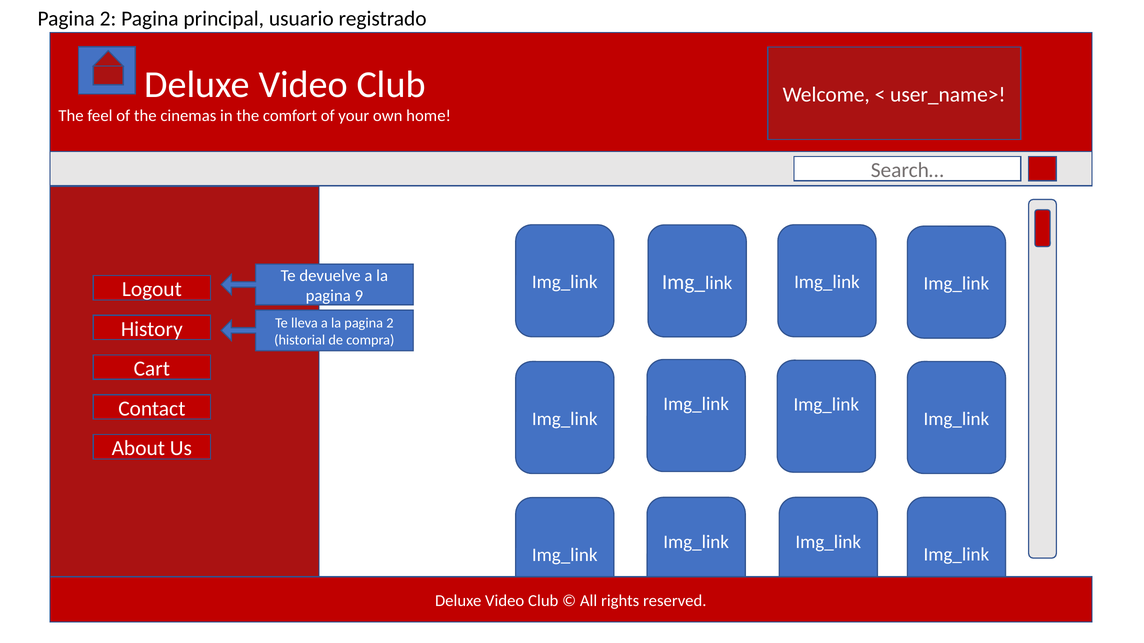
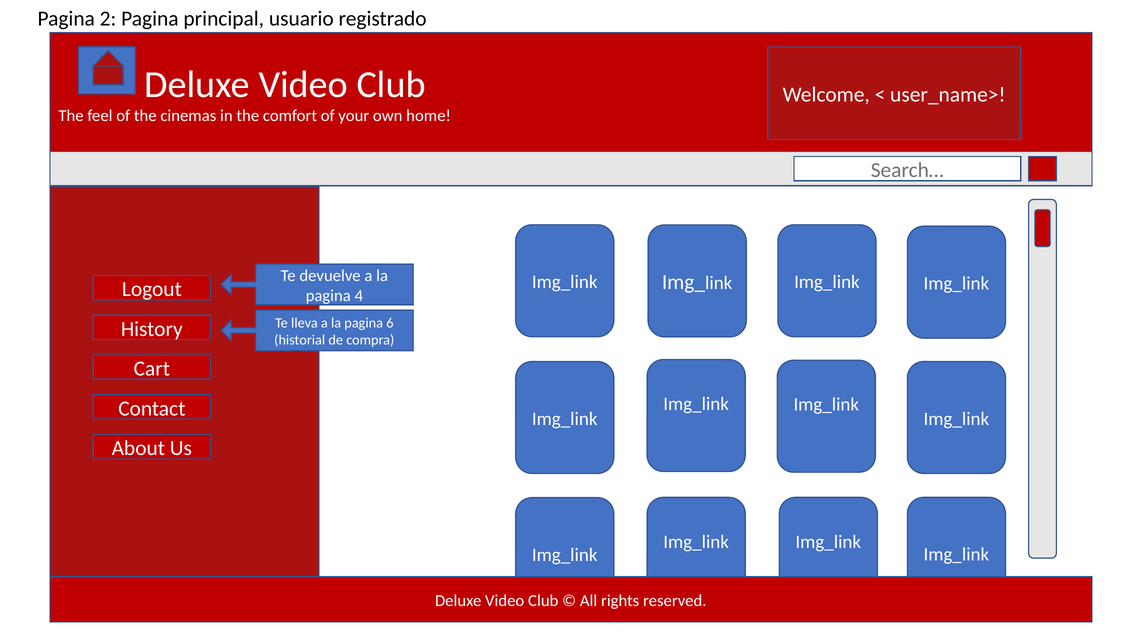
9: 9 -> 4 (359, 296)
la pagina 2: 2 -> 6 (390, 323)
